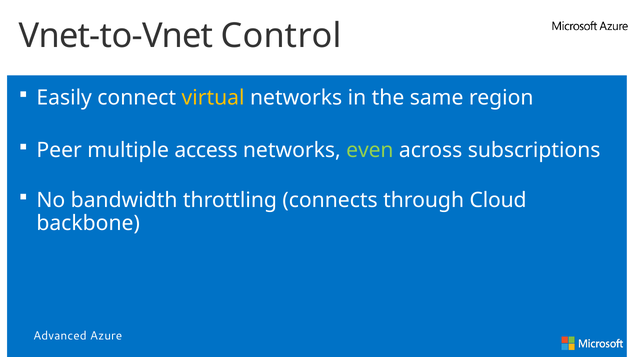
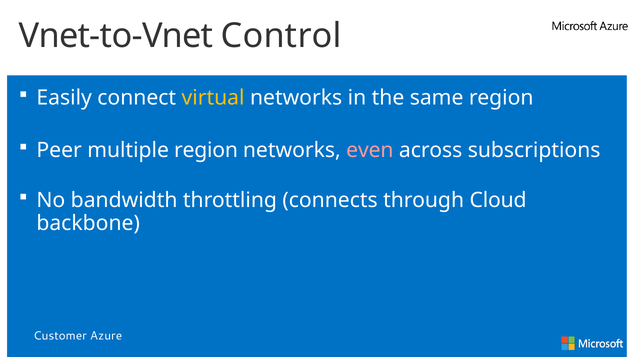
multiple access: access -> region (206, 150)
even colour: light green -> pink (370, 150)
Advanced: Advanced -> Customer (60, 336)
